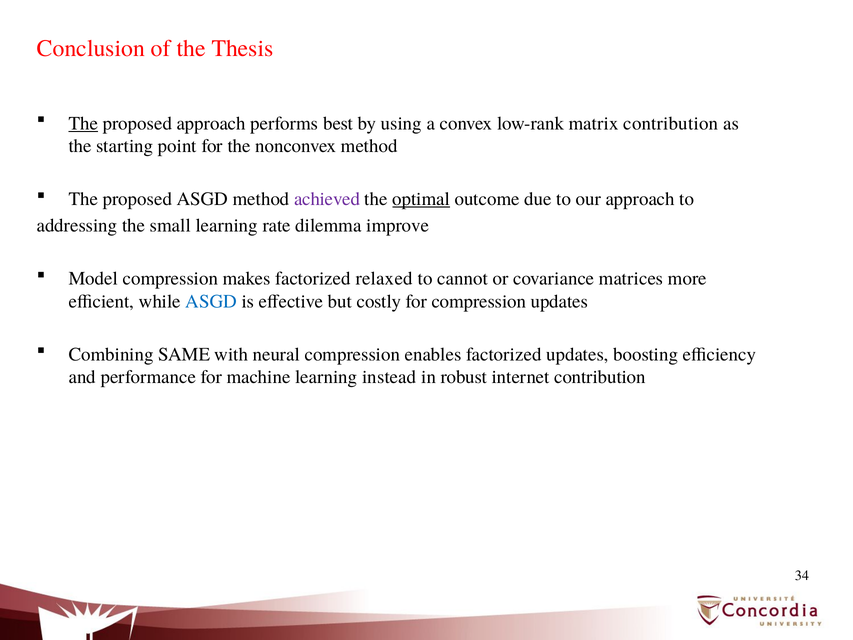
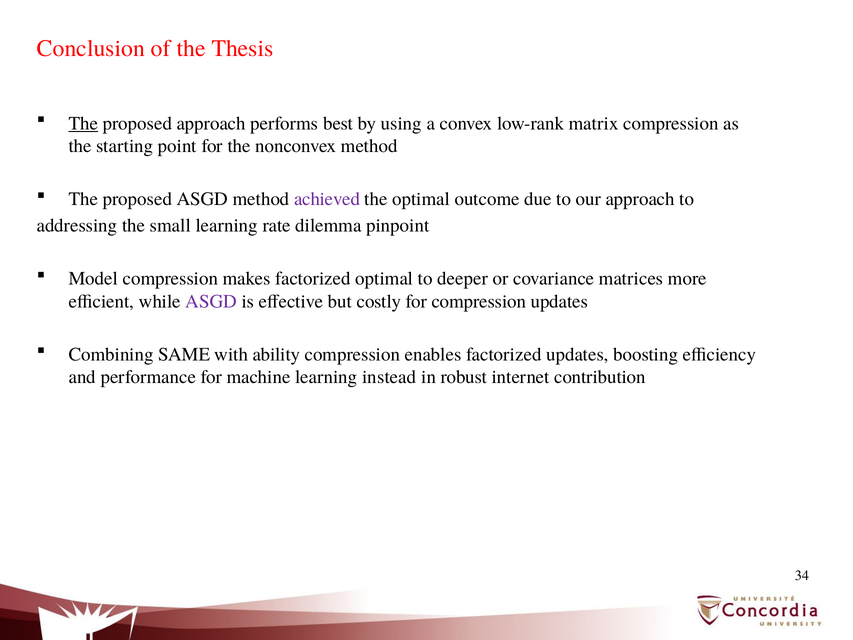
matrix contribution: contribution -> compression (671, 123)
optimal underline: present -> none (421, 199)
improve: improve -> pinpoint (398, 225)
factorized relaxed: relaxed -> optimal (384, 278)
cannot: cannot -> deeper (463, 278)
ASGD colour: blue -> purple (211, 301)
neural: neural -> ability (276, 354)
